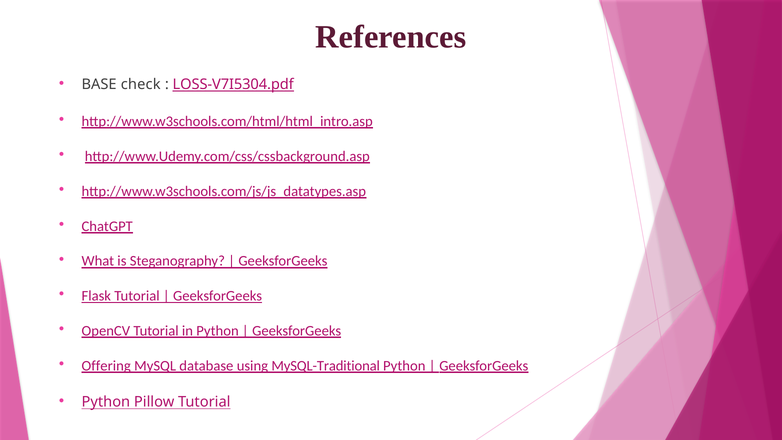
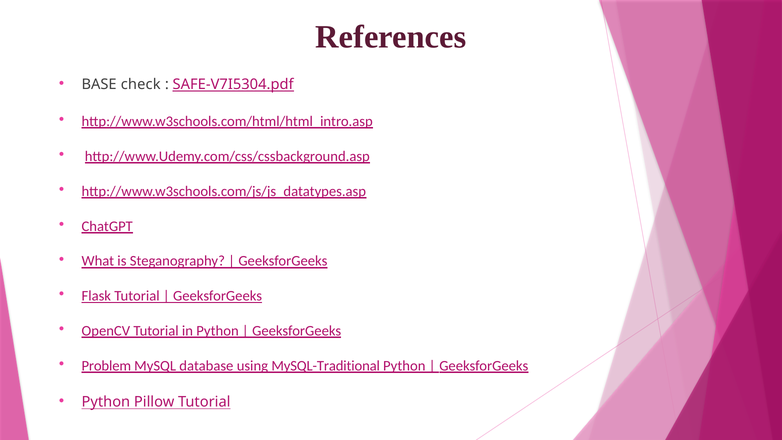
LOSS-V7I5304.pdf: LOSS-V7I5304.pdf -> SAFE-V7I5304.pdf (233, 84)
Offering: Offering -> Problem (106, 366)
